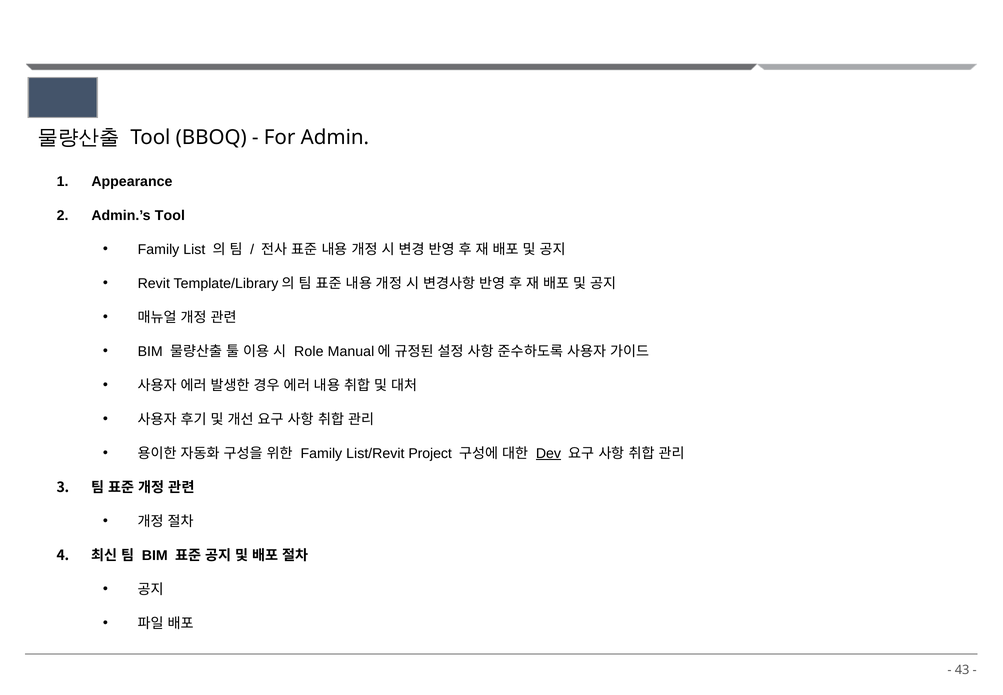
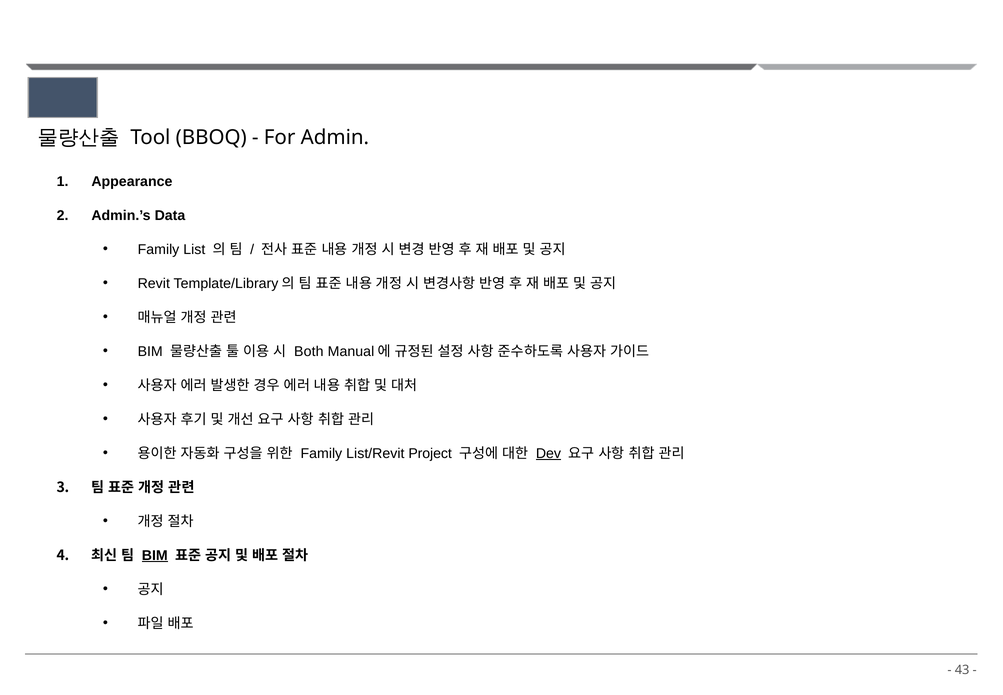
Admin.’s Tool: Tool -> Data (170, 215)
Role: Role -> Both (309, 351)
BIM underline: none -> present (155, 555)
